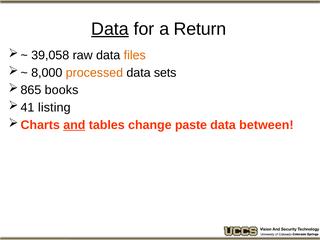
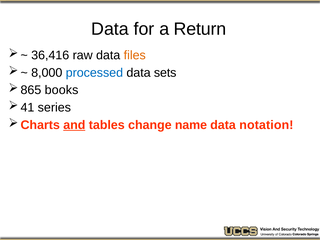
Data underline: present -> none (110, 29)
39,058: 39,058 -> 36,416 (50, 55)
processed colour: orange -> blue (94, 73)
listing: listing -> series (54, 108)
paste: paste -> name (191, 125)
between: between -> notation (266, 125)
